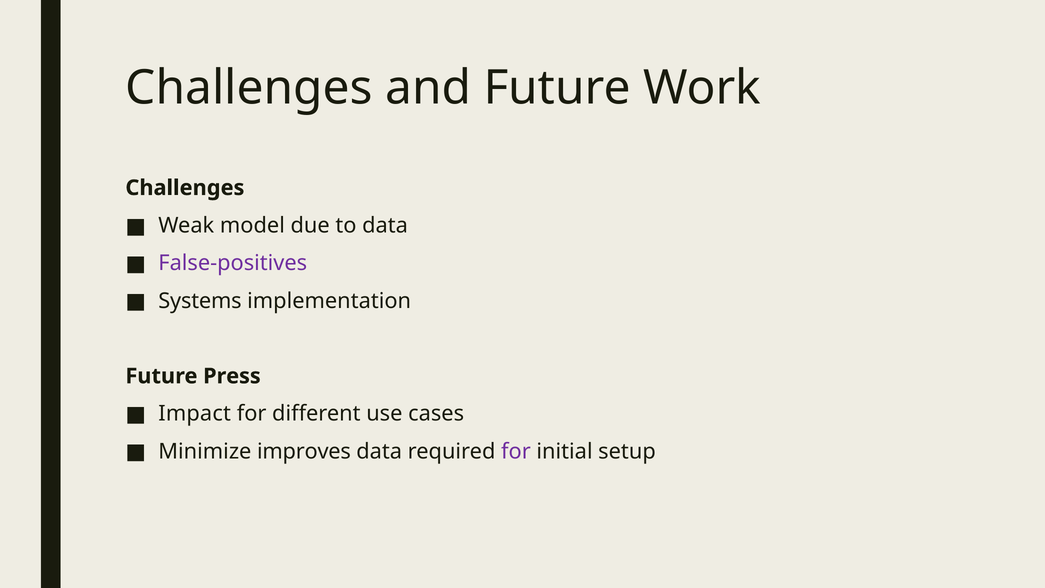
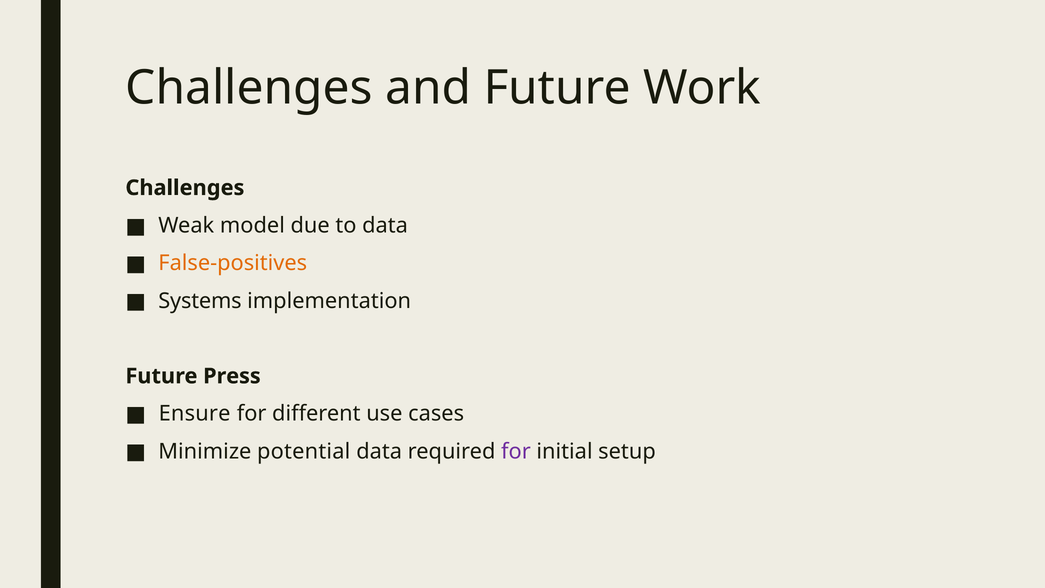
False-positives colour: purple -> orange (233, 263)
Impact: Impact -> Ensure (195, 414)
improves: improves -> potential (304, 451)
